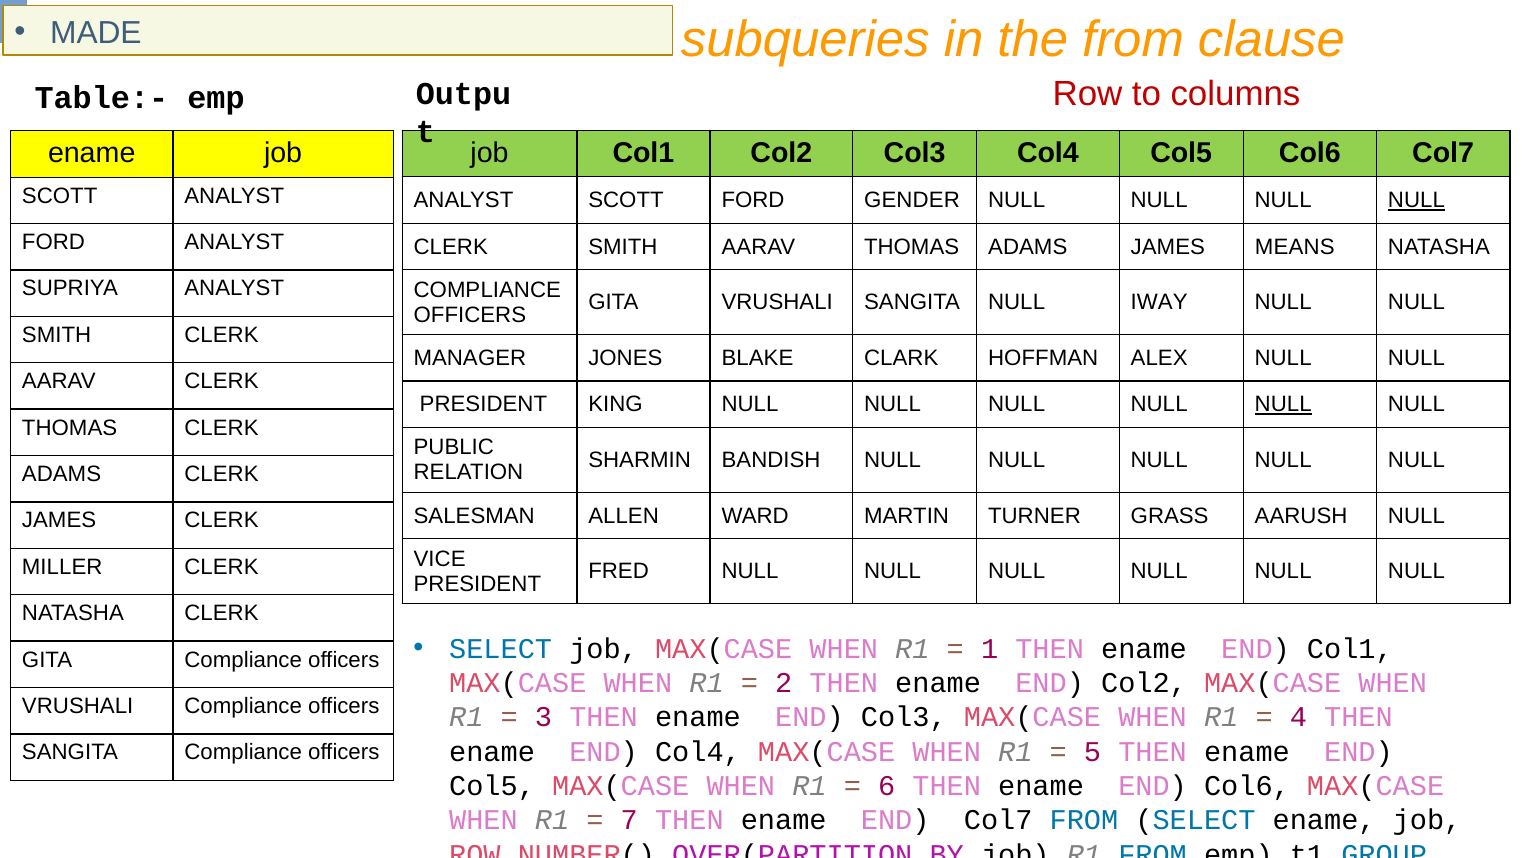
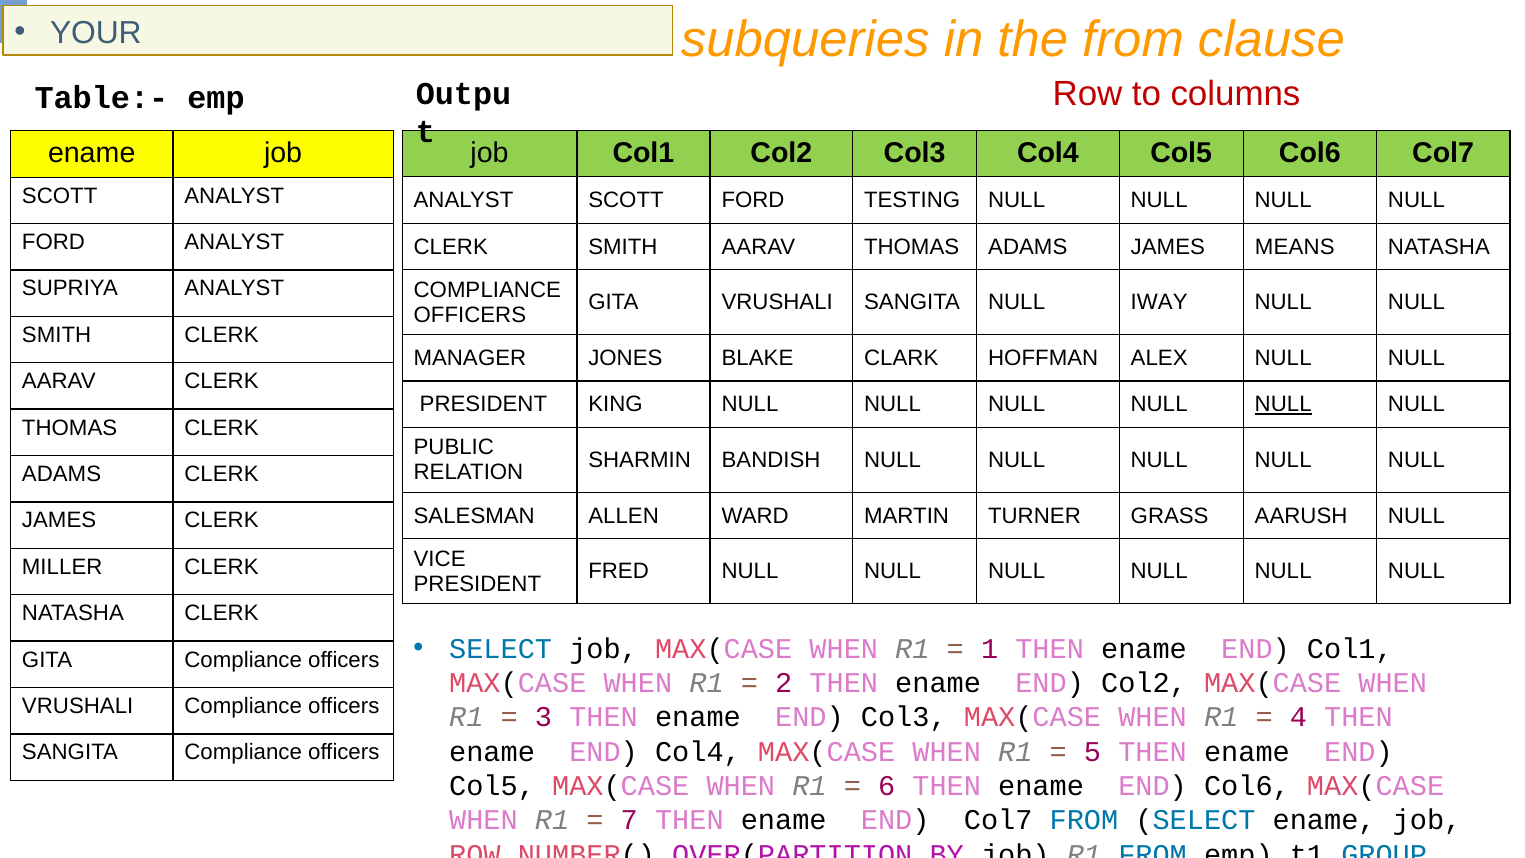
MADE: MADE -> YOUR (96, 33)
GENDER: GENDER -> TESTING (912, 200)
NULL underline: present -> none (1416, 200)
